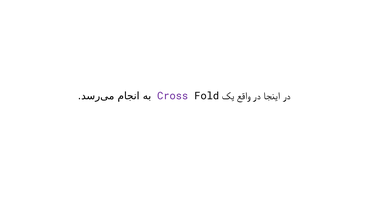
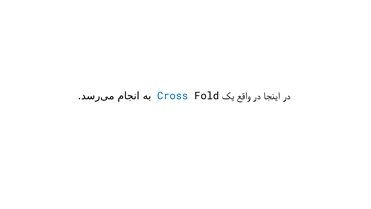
Cross colour: purple -> blue (173, 96)
